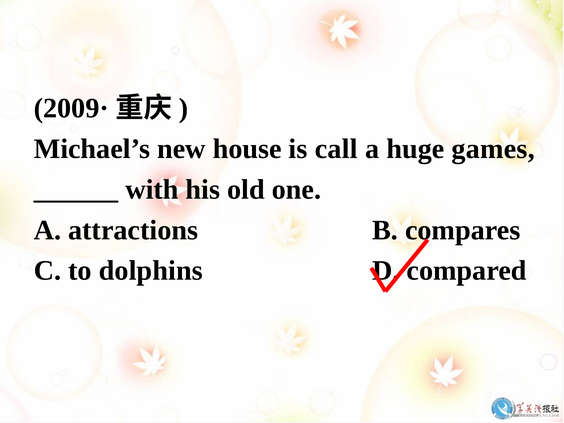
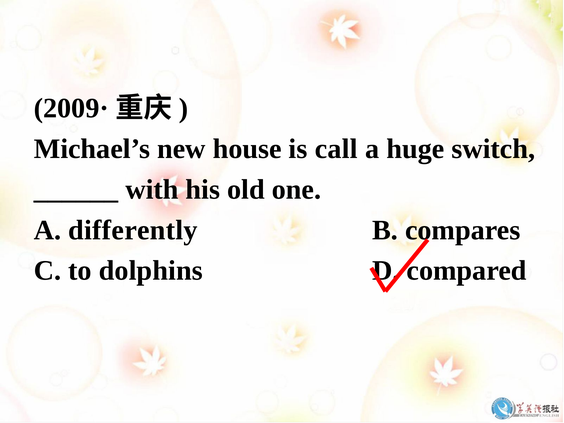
games: games -> switch (493, 149)
attractions: attractions -> differently (133, 230)
